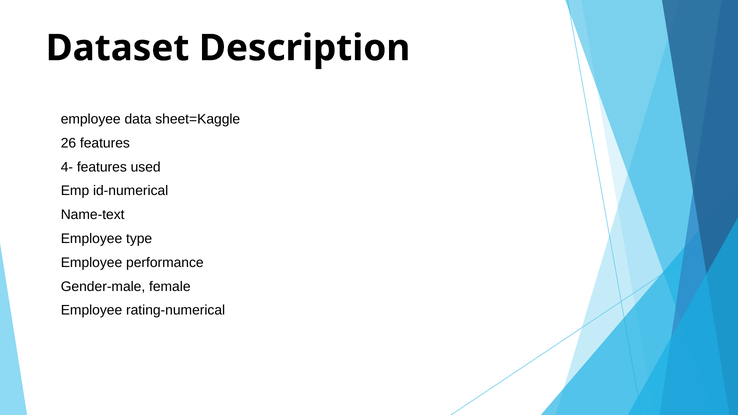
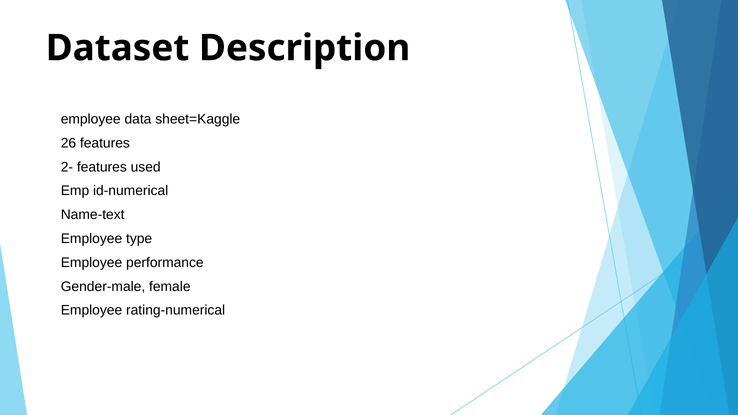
4-: 4- -> 2- (67, 167)
